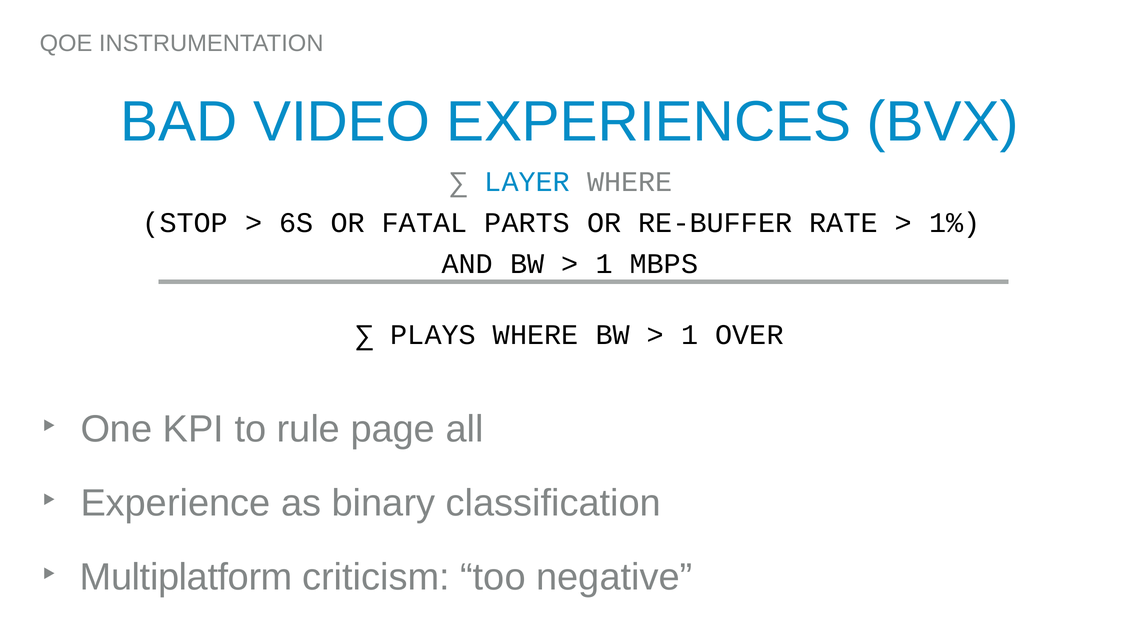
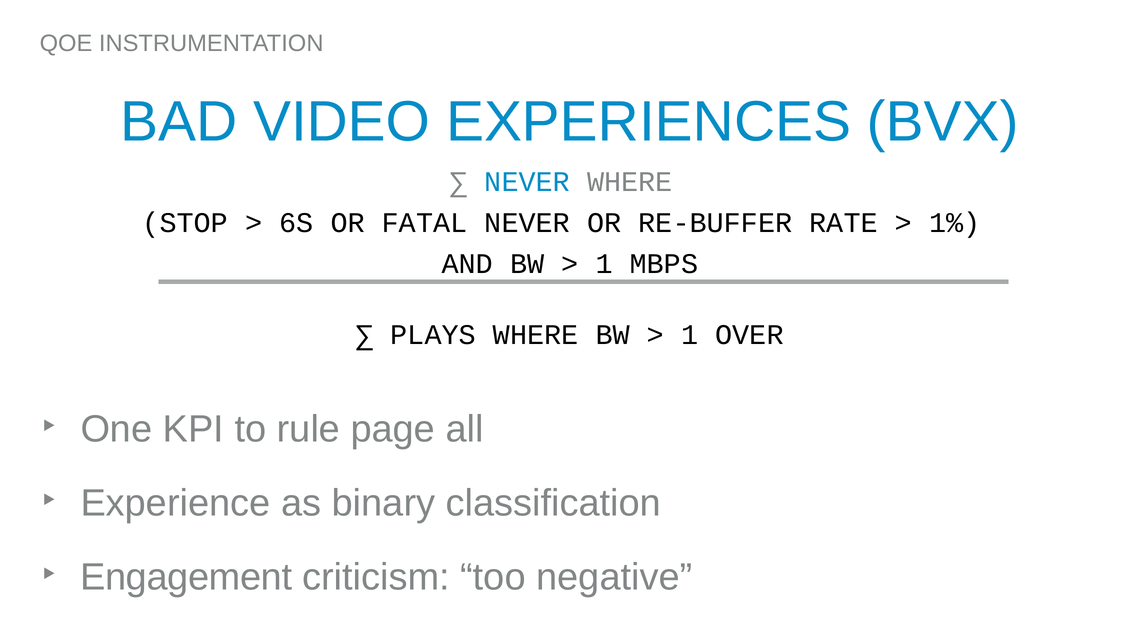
LAYER: LAYER -> NEVER (527, 182)
FATAL PARTS: PARTS -> NEVER (527, 223)
Multiplatform: Multiplatform -> Engagement (186, 578)
